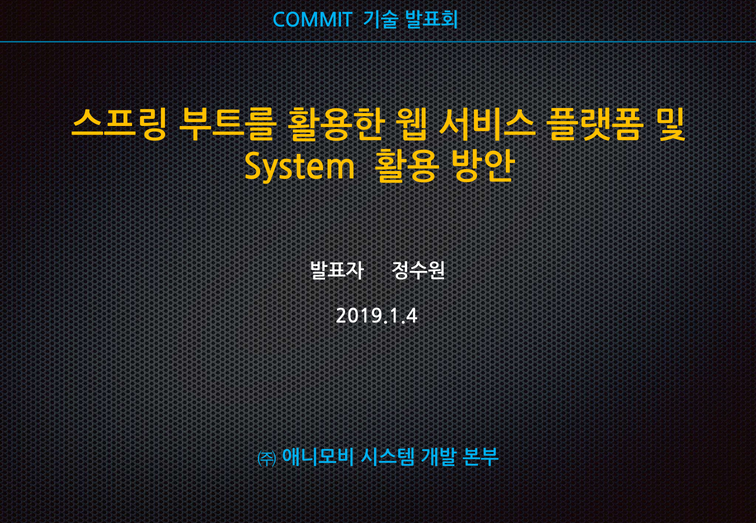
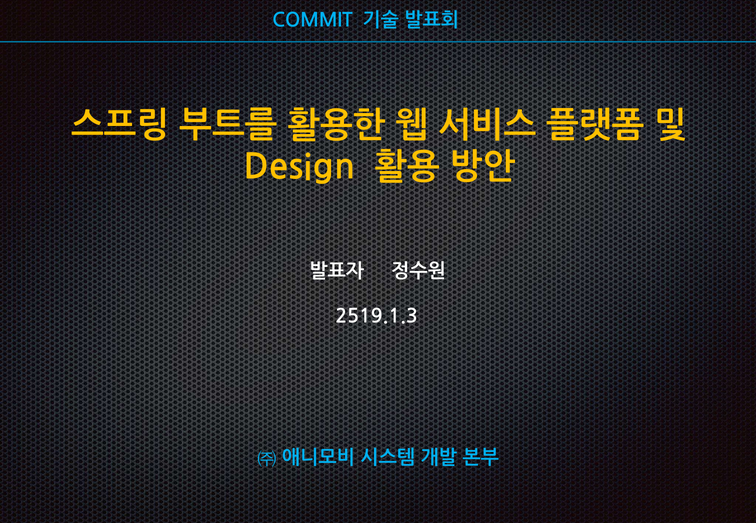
System: System -> Design (299, 167)
2019.1.4: 2019.1.4 -> 2519.1.3 (377, 317)
